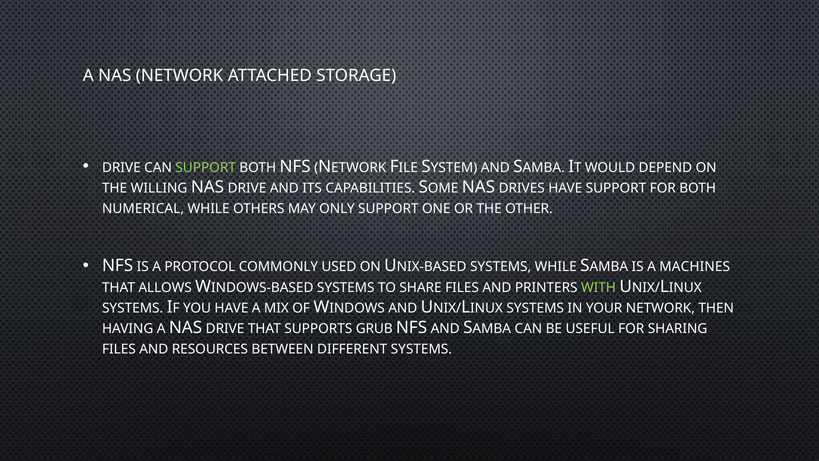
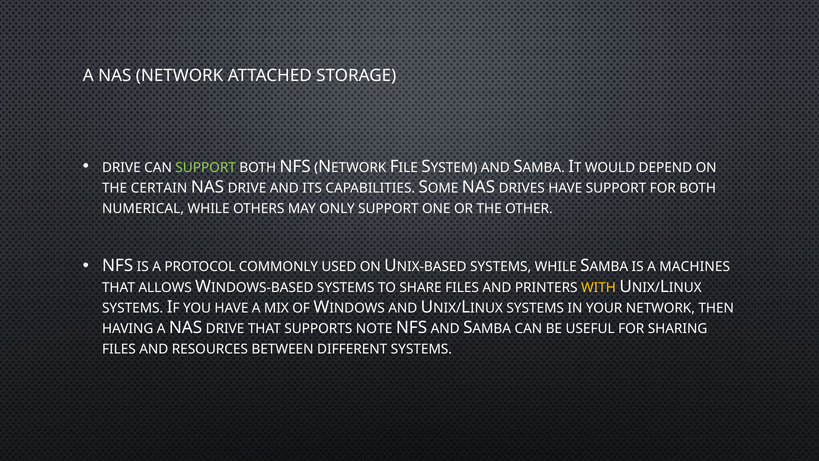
WILLING: WILLING -> CERTAIN (159, 188)
WITH colour: light green -> yellow (599, 287)
GRUB: GRUB -> NOTE (374, 328)
